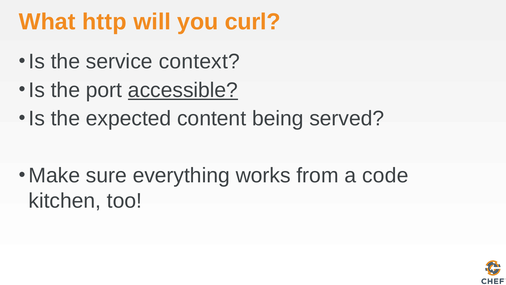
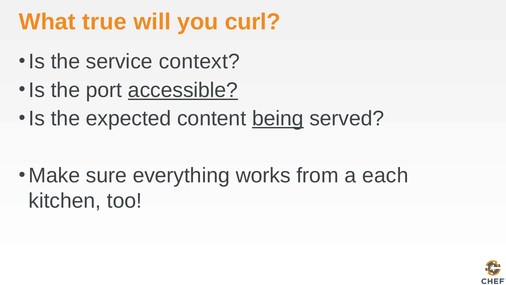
http: http -> true (104, 22)
being underline: none -> present (278, 118)
code: code -> each (385, 175)
